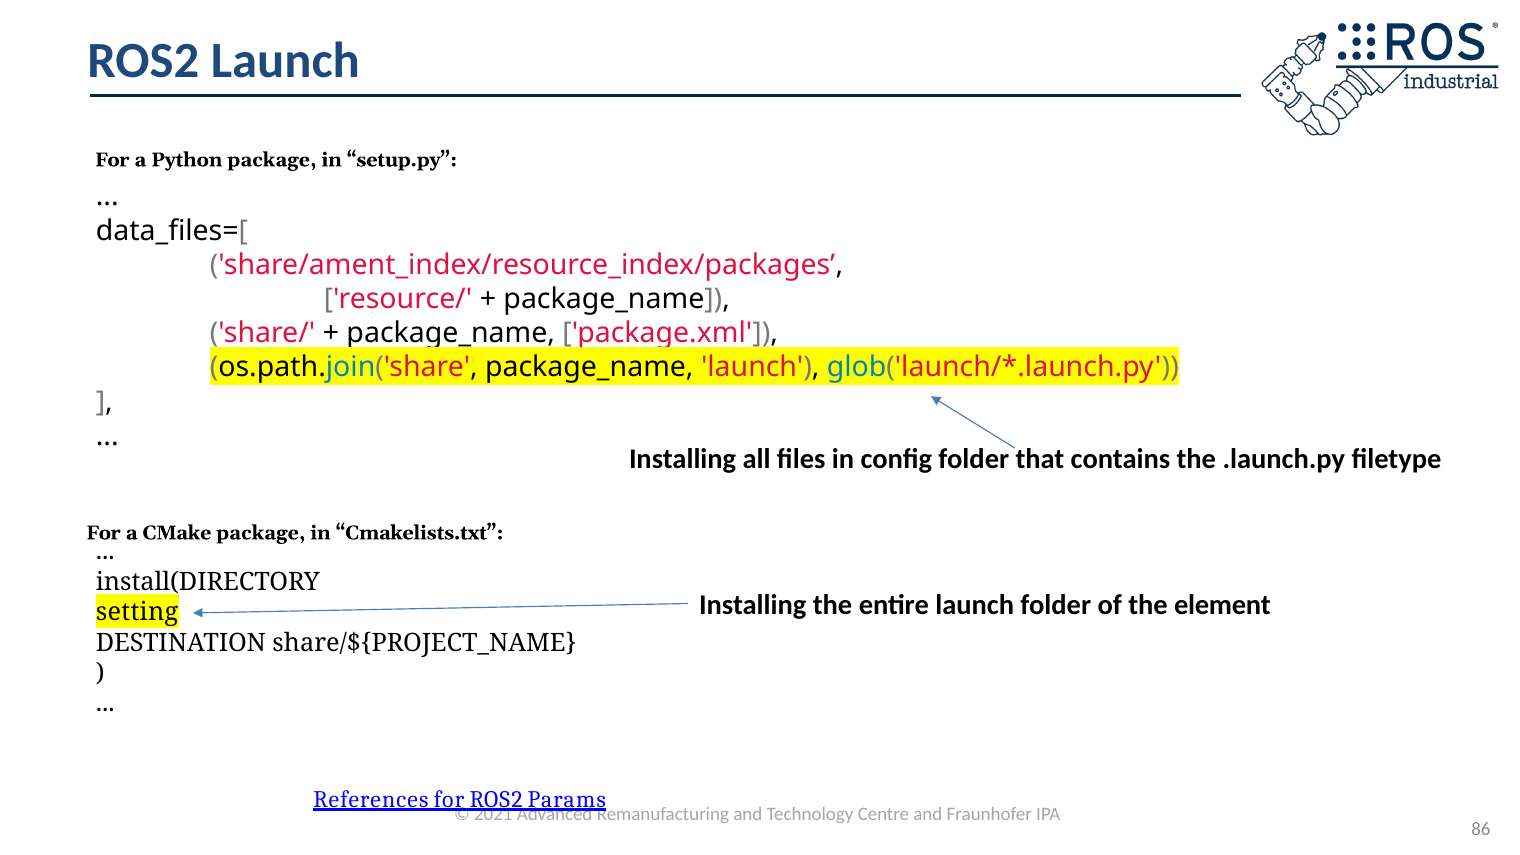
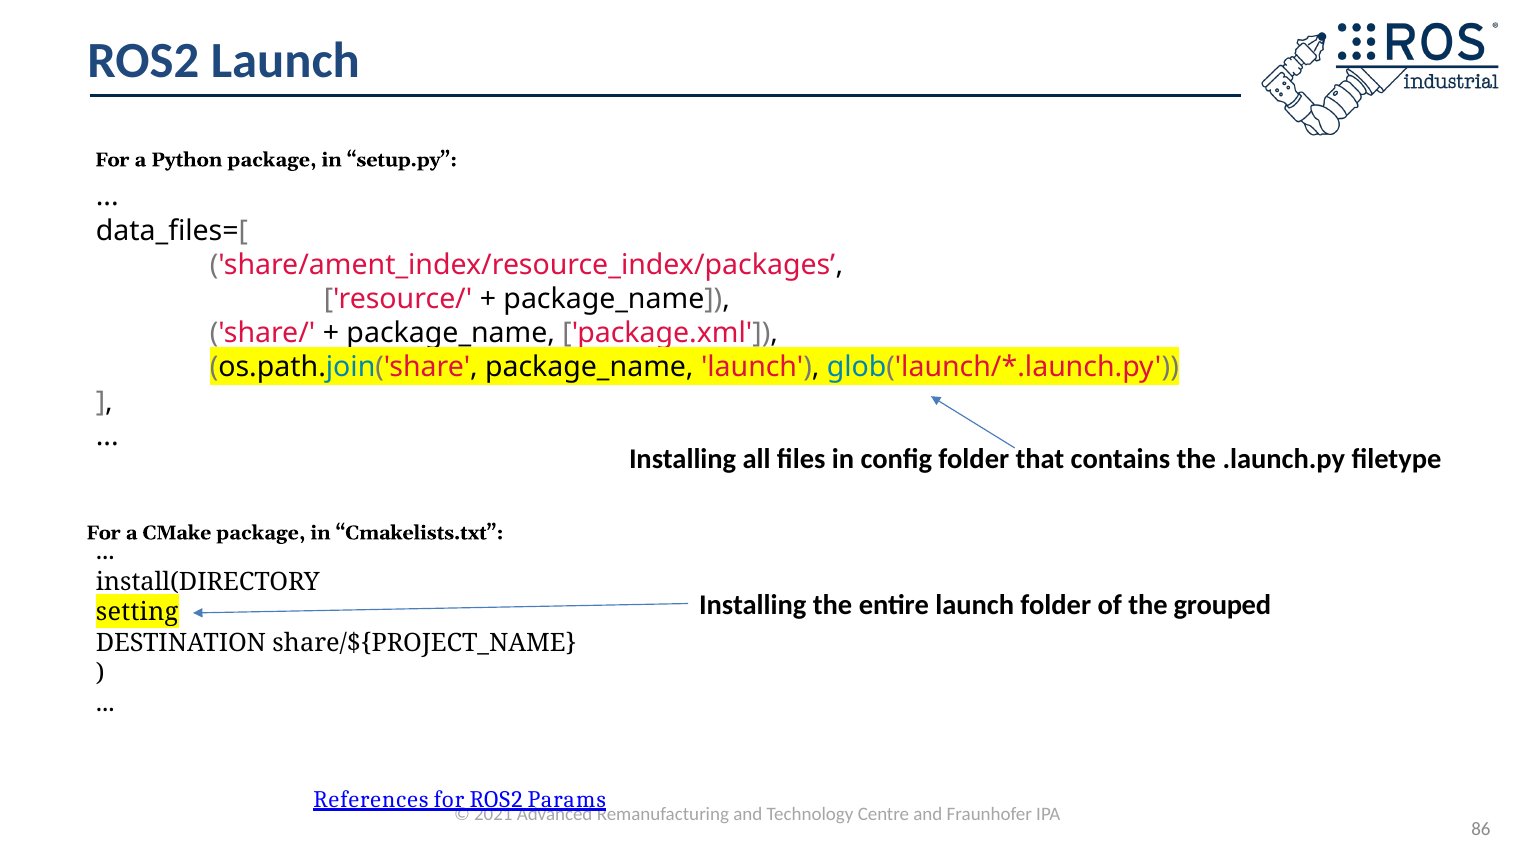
element: element -> grouped (1222, 606)
